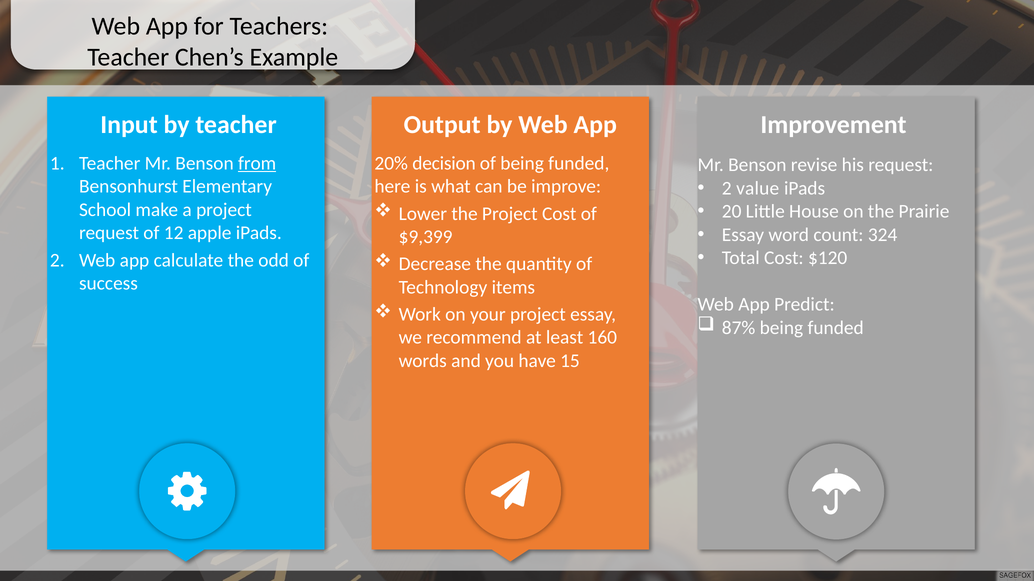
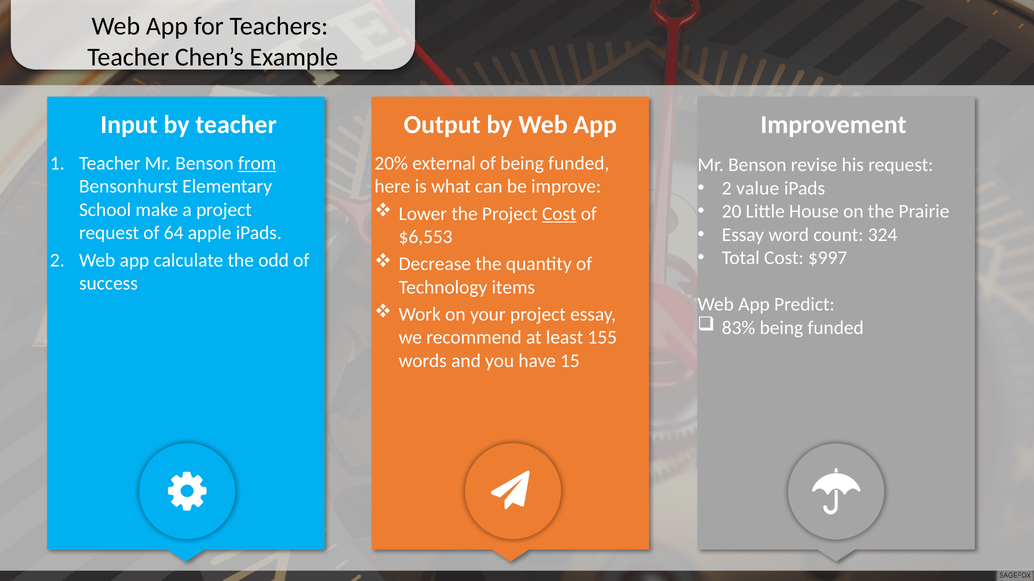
decision: decision -> external (444, 163)
Cost underline: none -> present (559, 214)
12: 12 -> 64 (174, 233)
$9,399: $9,399 -> $6,553 (426, 237)
$120: $120 -> $997 (828, 258)
87%: 87% -> 83% (739, 328)
160: 160 -> 155 (602, 338)
